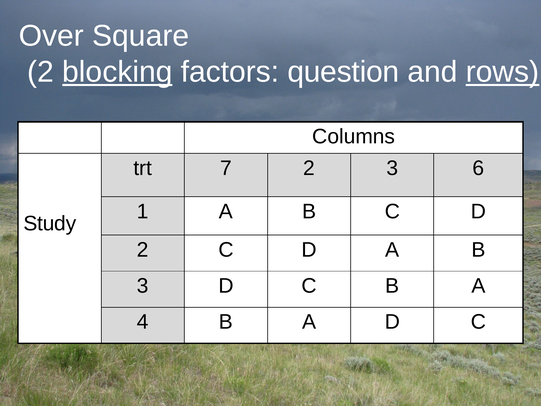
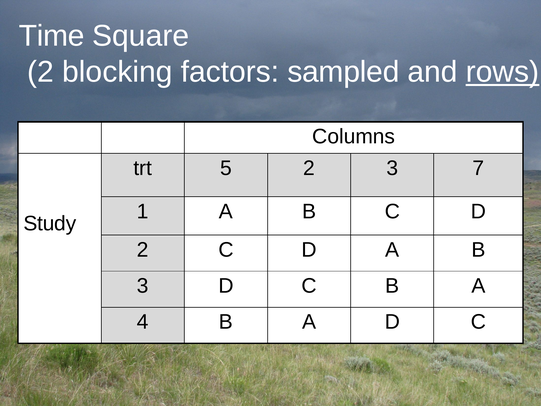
Over: Over -> Time (52, 36)
blocking underline: present -> none (117, 72)
question: question -> sampled (343, 72)
7: 7 -> 5 (226, 168)
6: 6 -> 7 (478, 168)
